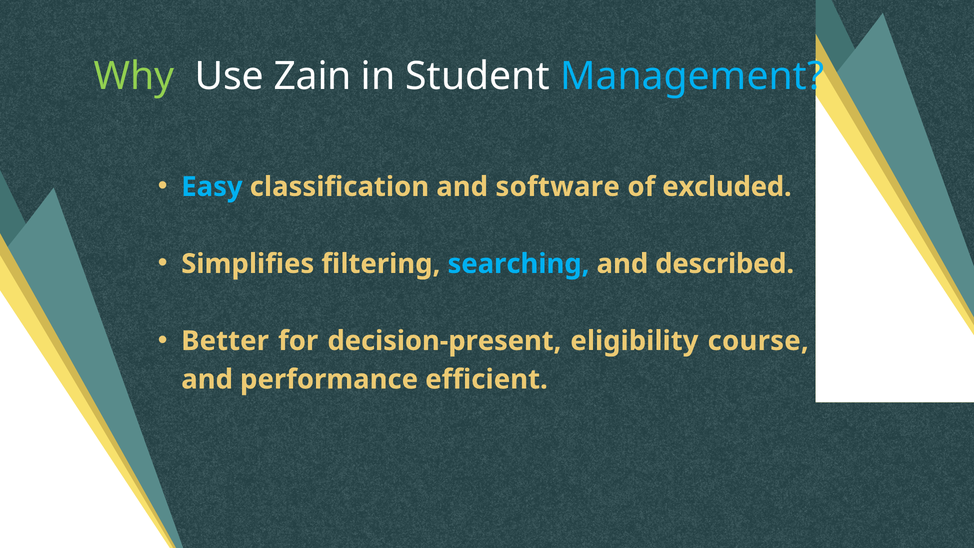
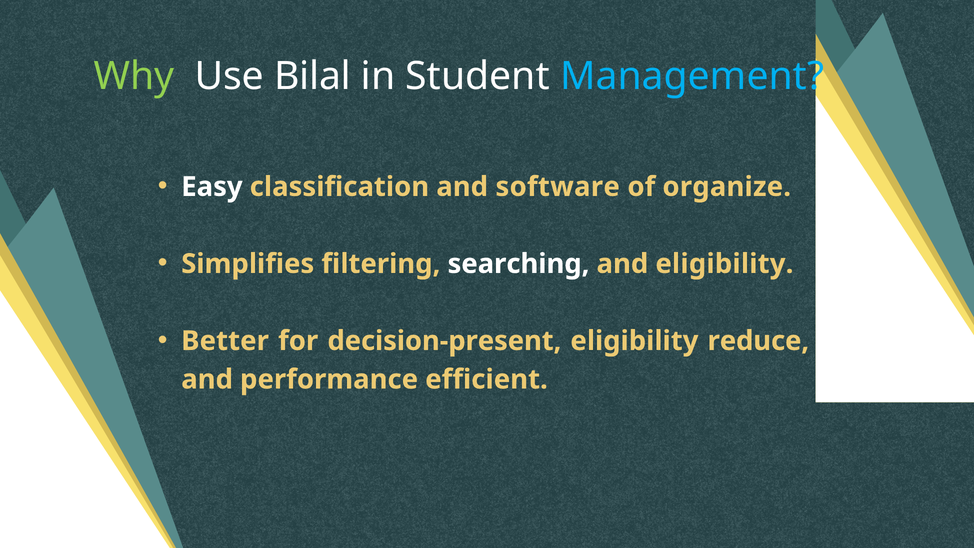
Zain: Zain -> Bilal (313, 76)
Easy colour: light blue -> white (212, 187)
excluded: excluded -> organize (727, 187)
searching colour: light blue -> white (518, 264)
and described: described -> eligibility (724, 264)
course: course -> reduce (758, 341)
